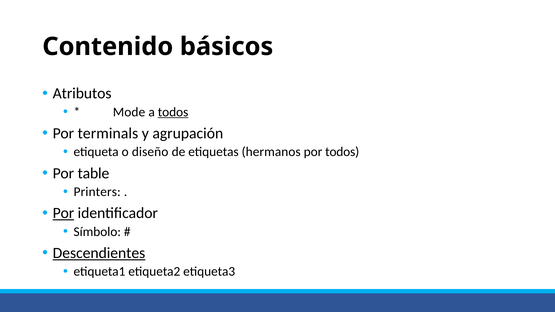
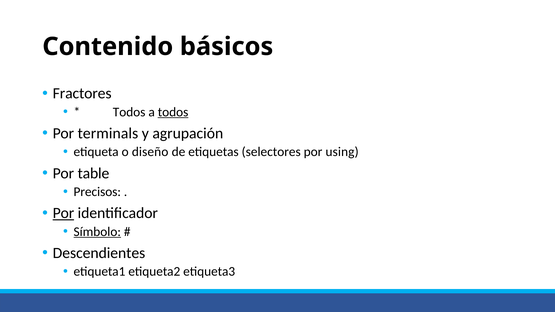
Atributos: Atributos -> Fractores (82, 94)
Mode: Mode -> Todos (129, 112)
hermanos: hermanos -> selectores (271, 152)
por todos: todos -> using (342, 152)
Printers: Printers -> Precisos (97, 192)
Símbolo underline: none -> present (97, 232)
Descendientes underline: present -> none (99, 253)
